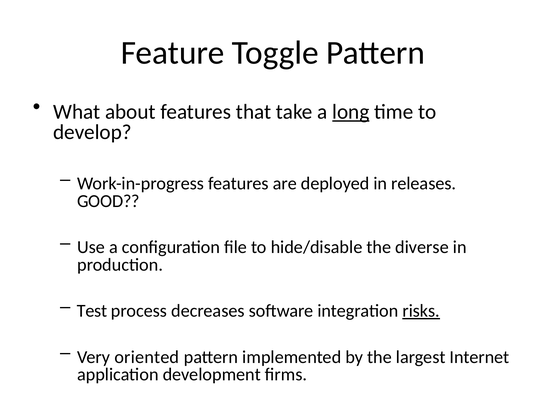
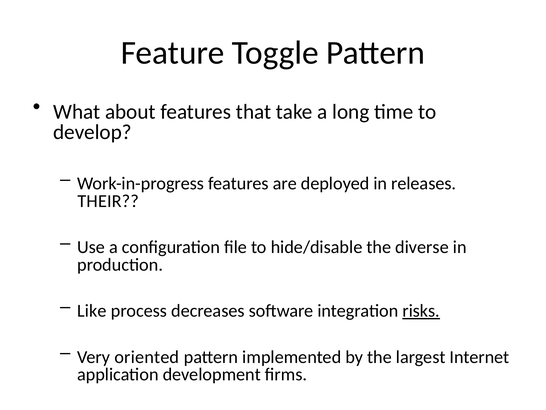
long underline: present -> none (351, 112)
GOOD: GOOD -> THEIR (108, 201)
Test: Test -> Like (92, 310)
